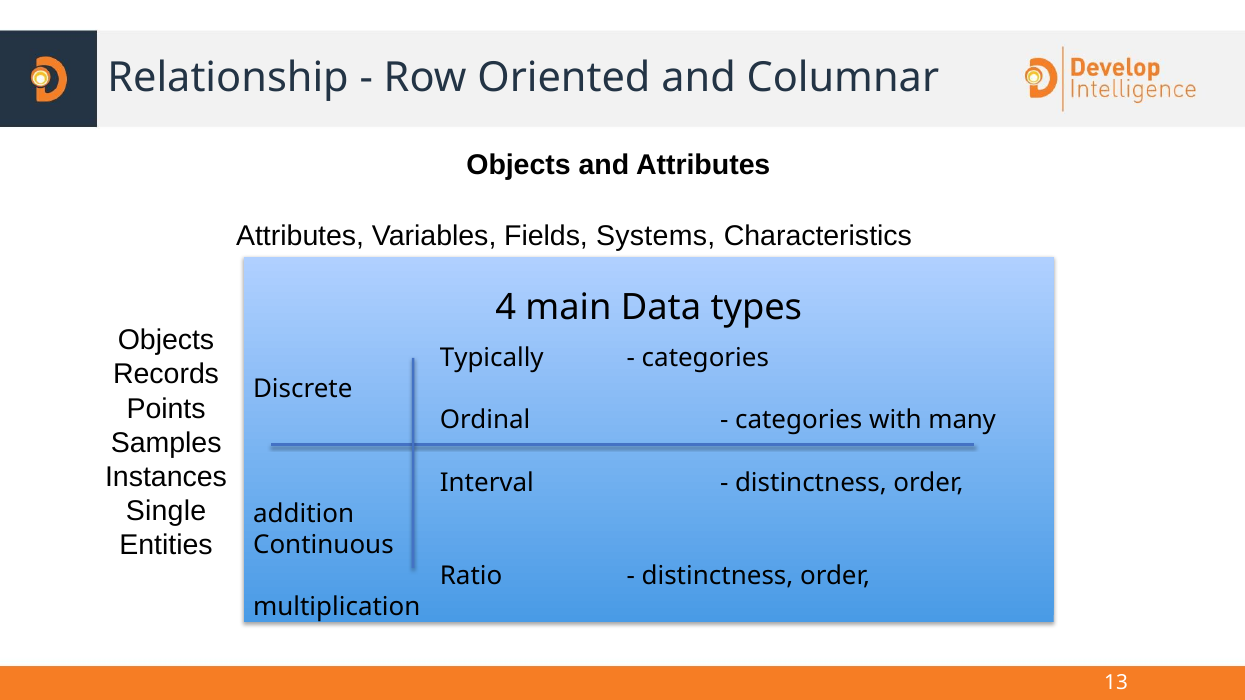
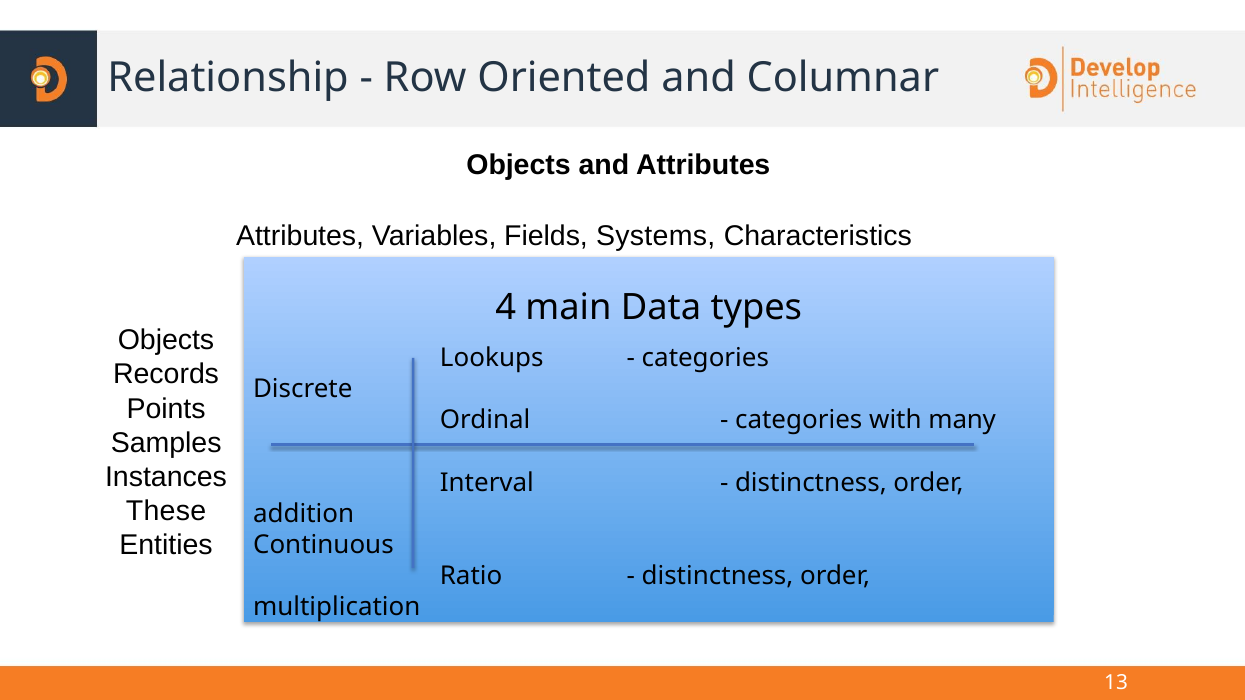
Typically: Typically -> Lookups (492, 358)
Single: Single -> These (166, 511)
